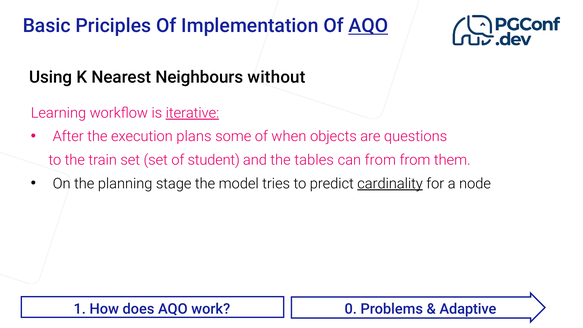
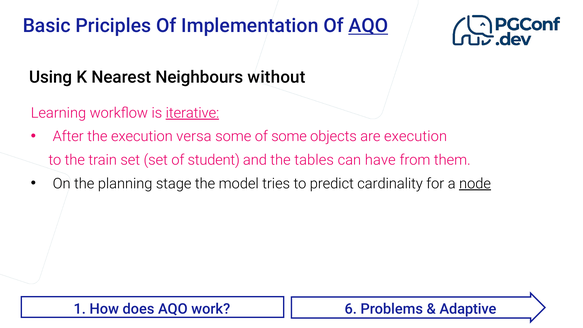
plans: plans -> versa (194, 136)
of when: when -> some (289, 136)
are questions: questions -> execution (416, 136)
can from: from -> have (380, 160)
cardinality underline: present -> none (390, 184)
node underline: none -> present (475, 184)
0: 0 -> 6 (351, 309)
